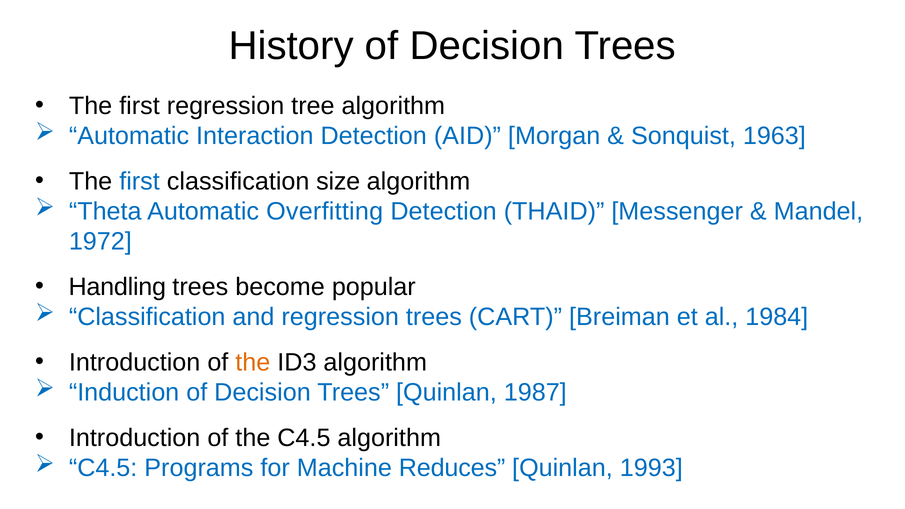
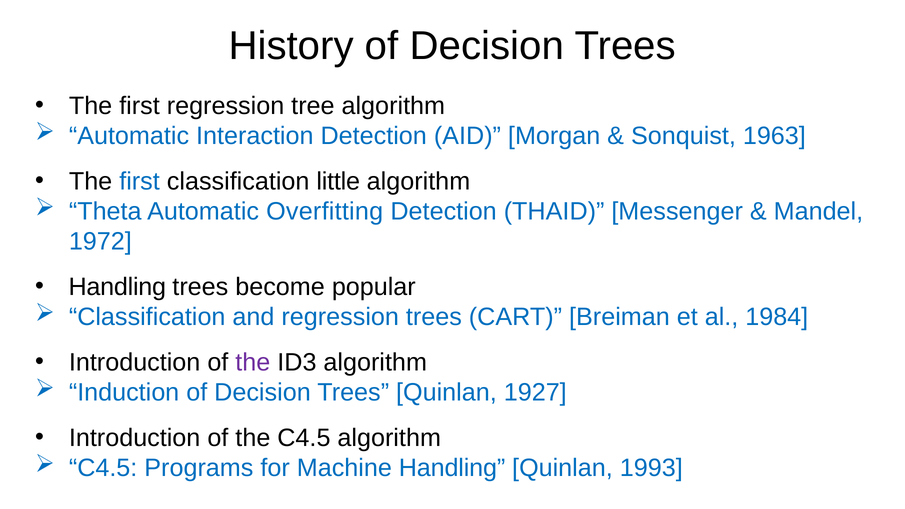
size: size -> little (338, 181)
the colour: orange -> purple (253, 362)
1987: 1987 -> 1927 (535, 393)
Machine Reduces: Reduces -> Handling (452, 468)
